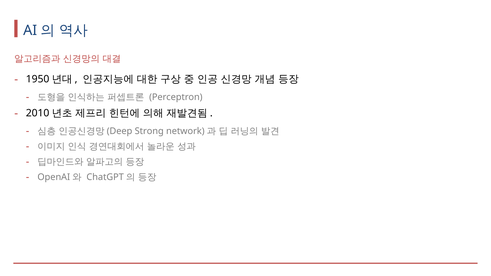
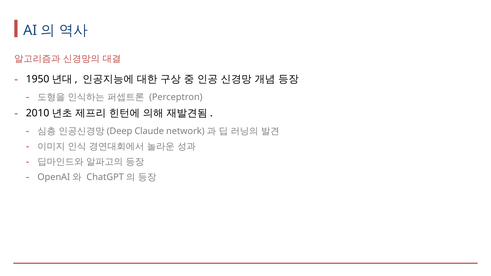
Strong: Strong -> Claude (149, 131)
